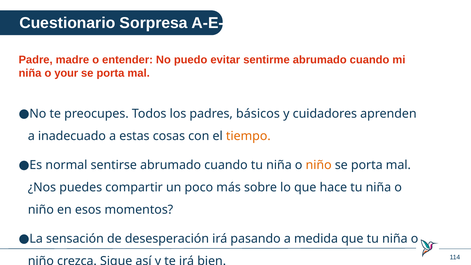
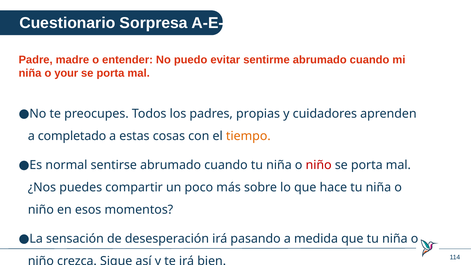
básicos: básicos -> propias (258, 114)
inadecuado: inadecuado -> completado (72, 136)
niño colour: orange -> red (319, 165)
